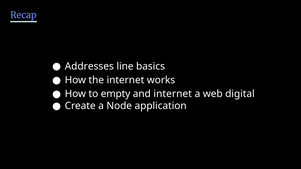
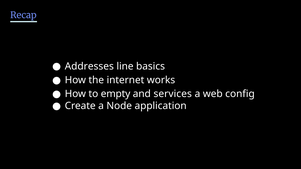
and internet: internet -> services (173, 94)
digital: digital -> config (240, 94)
